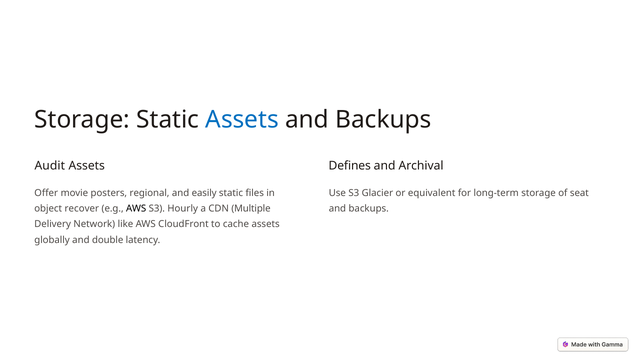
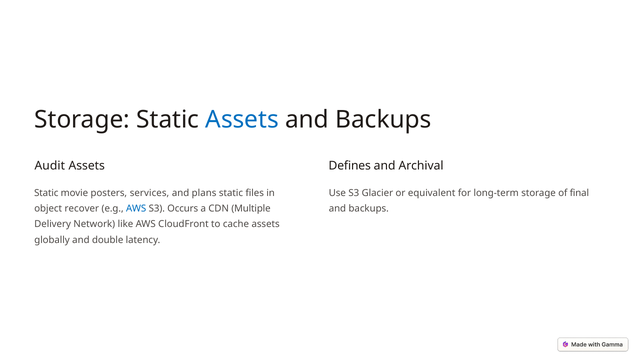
Offer: Offer -> Static (46, 193)
regional: regional -> services (149, 193)
easily: easily -> plans (204, 193)
seat: seat -> final (579, 193)
AWS colour: black -> blue (136, 209)
Hourly: Hourly -> Occurs (183, 209)
